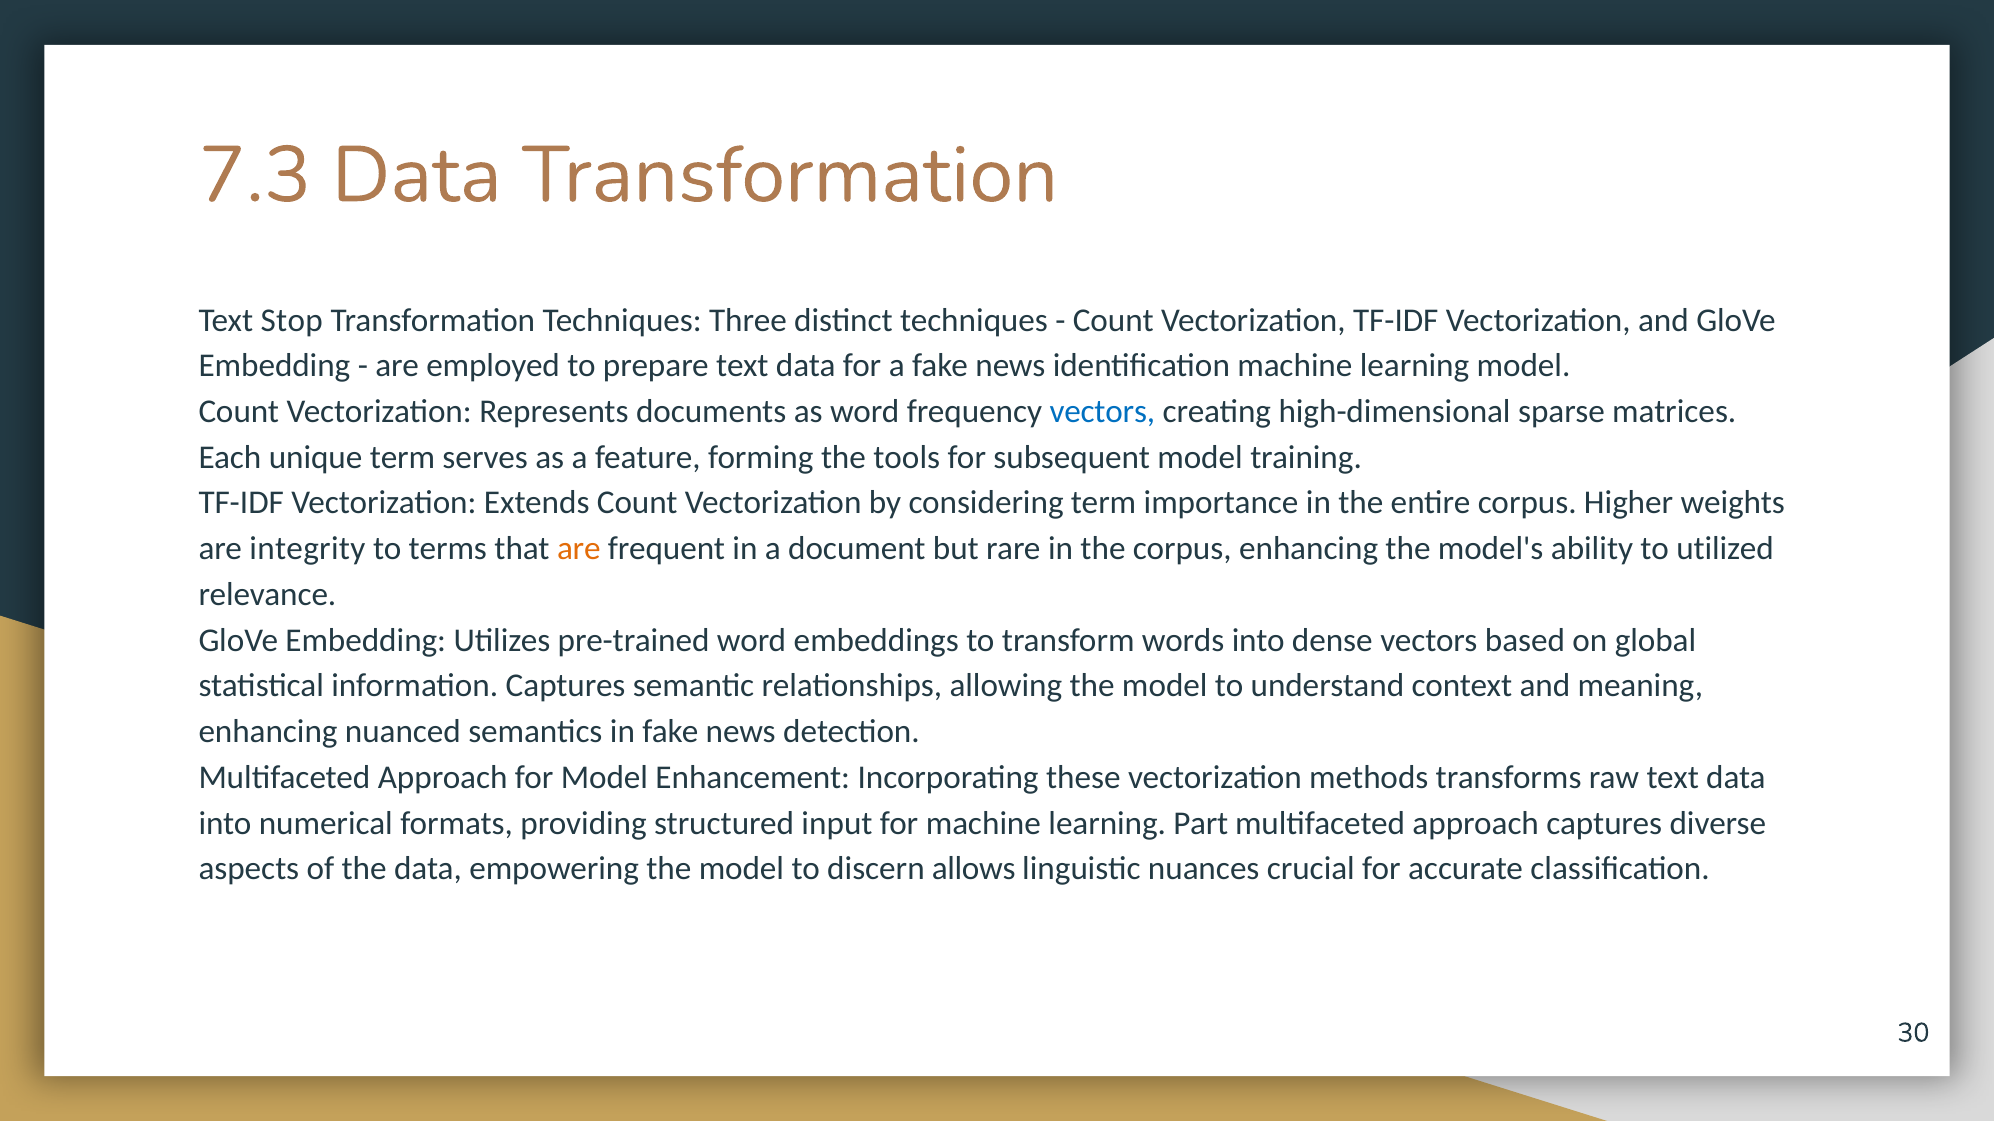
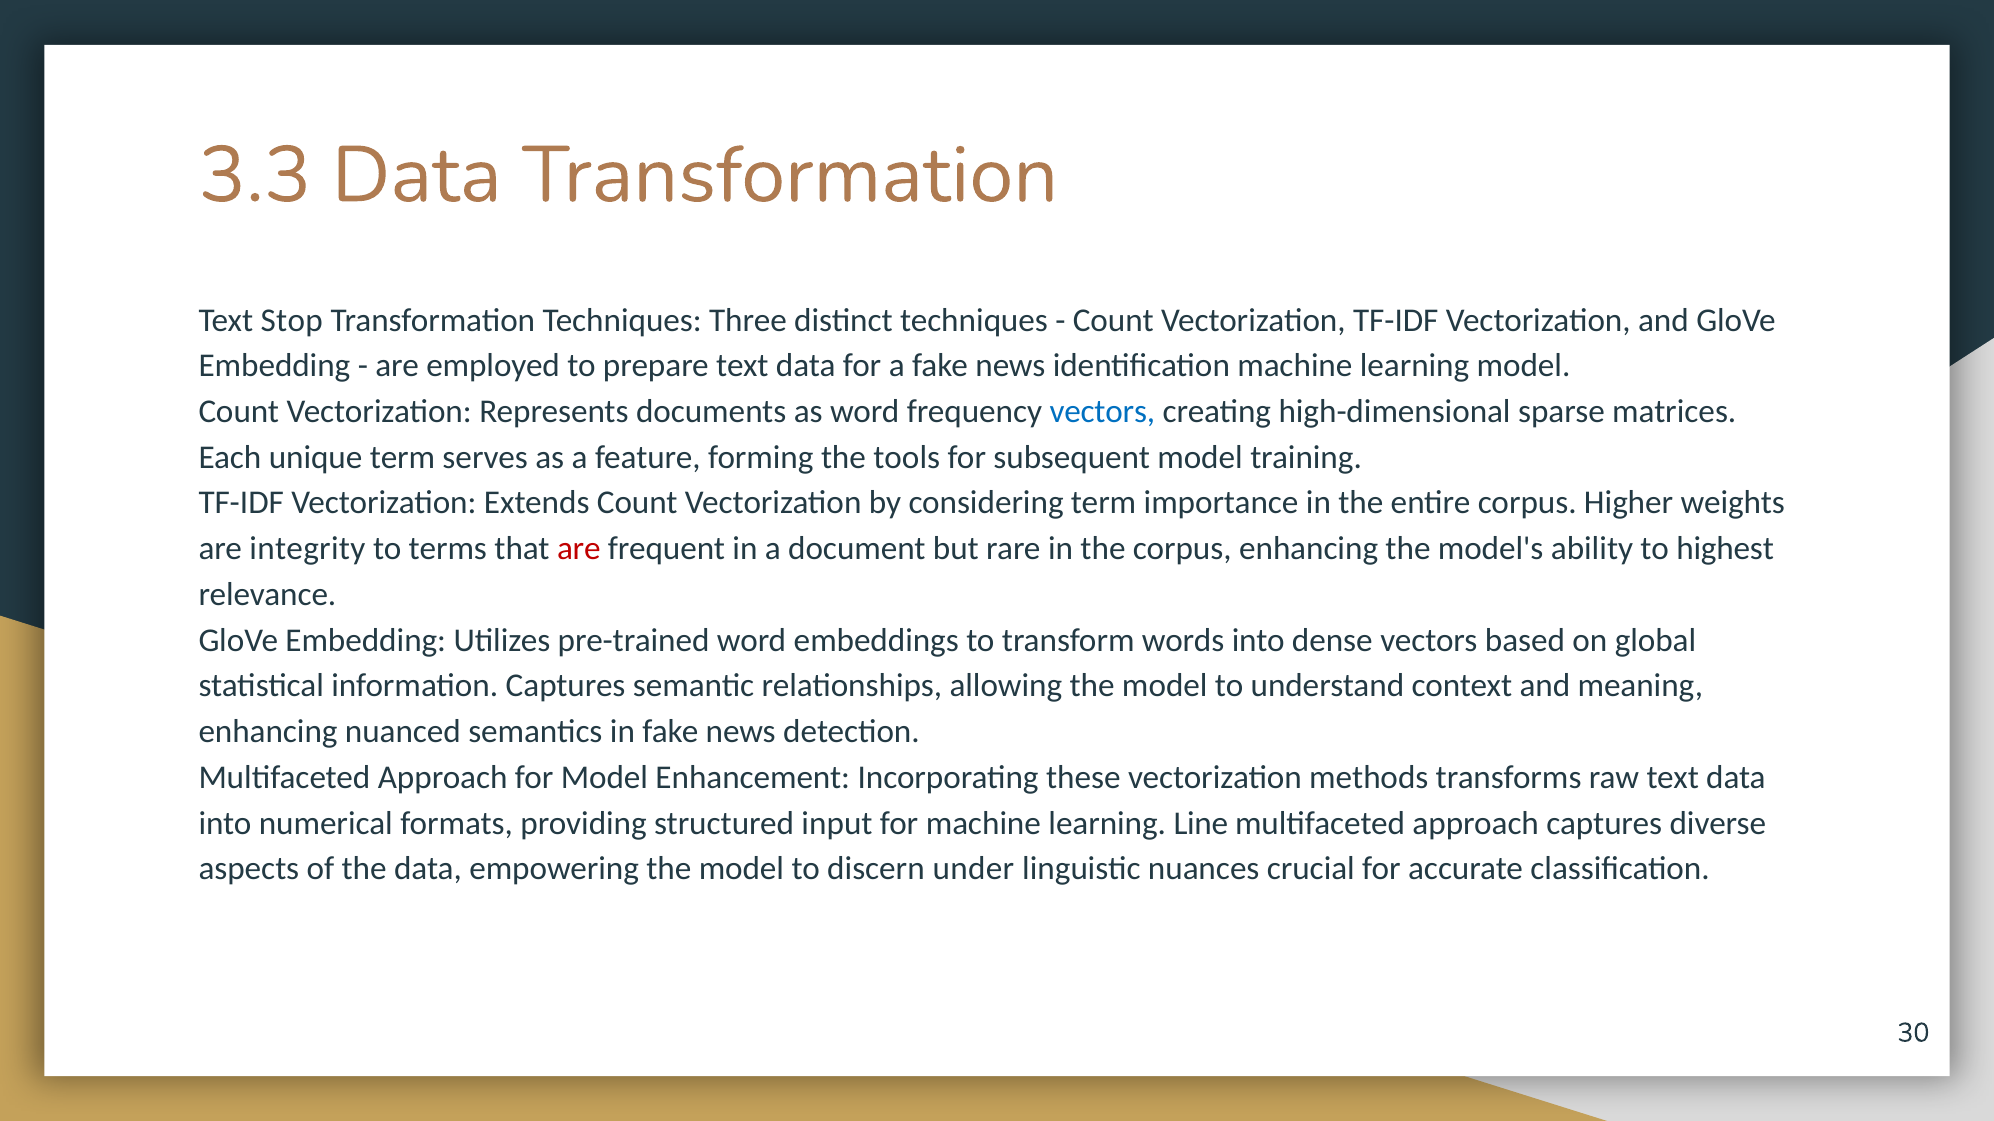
7.3: 7.3 -> 3.3 (255, 175)
are colour: orange -> red (579, 549)
utilized: utilized -> highest (1725, 549)
Part: Part -> Line (1201, 824)
allows: allows -> under (973, 869)
